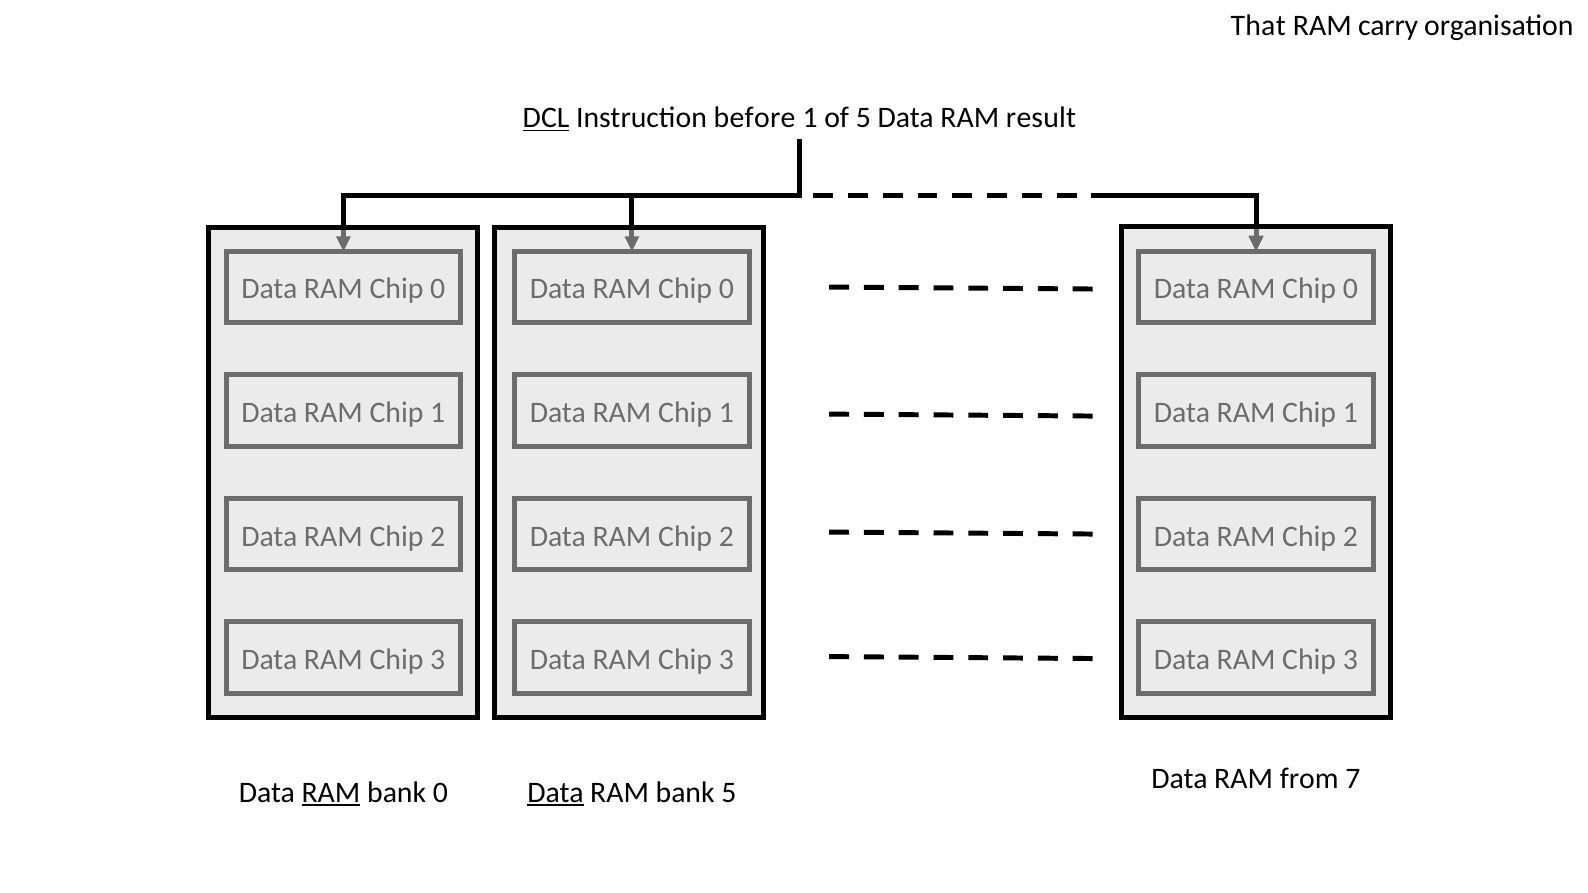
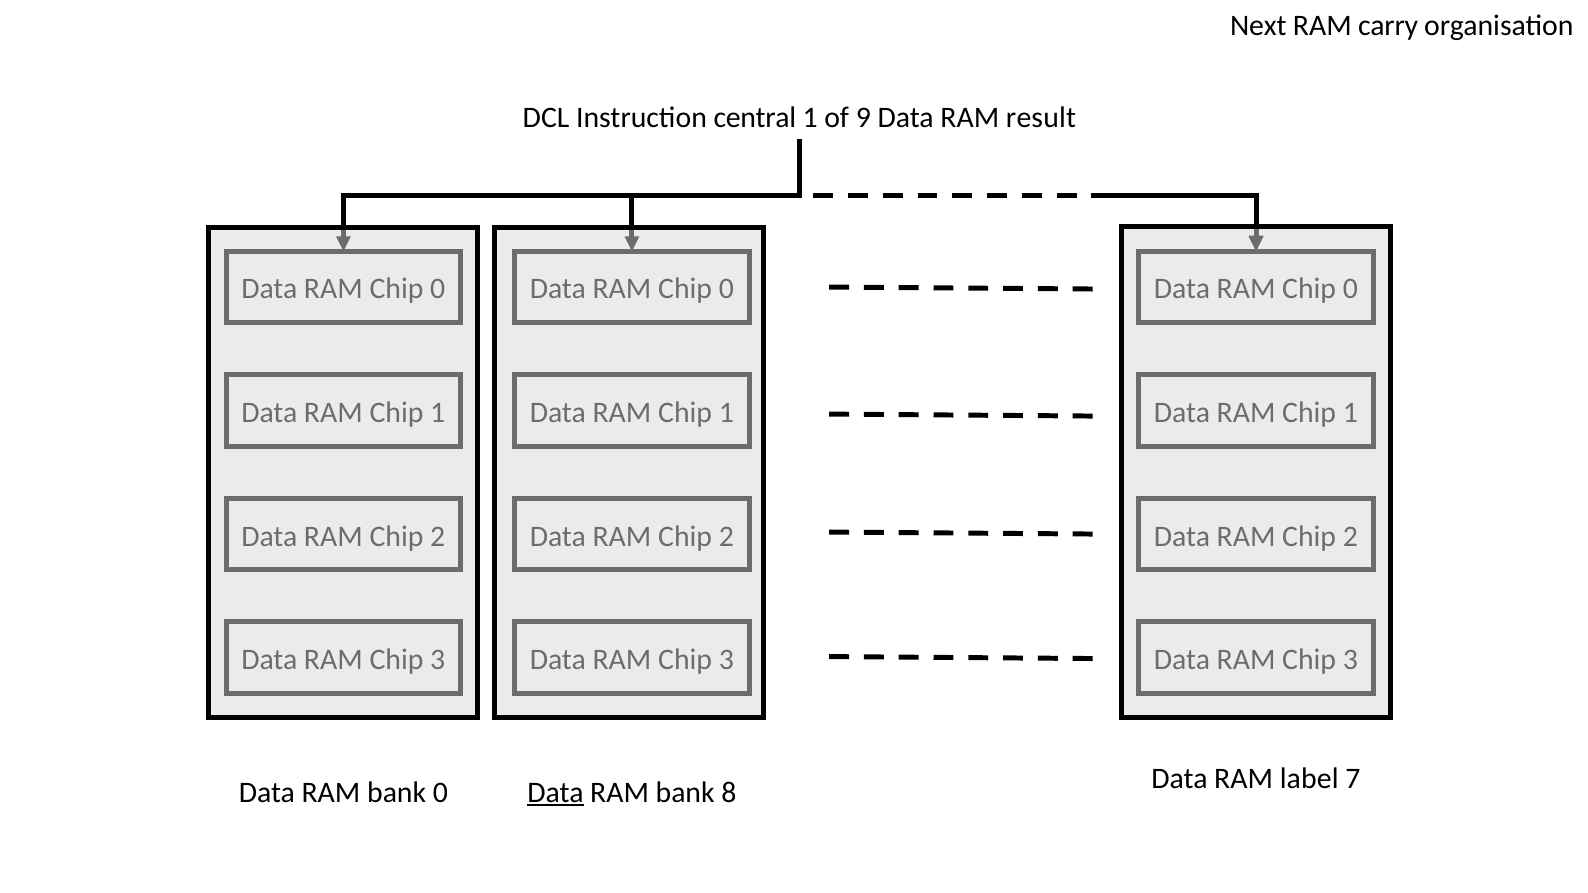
That: That -> Next (1258, 26)
DCL underline: present -> none (546, 118)
before: before -> central (755, 118)
of 5: 5 -> 9 (863, 118)
RAM underline: present -> none (331, 793)
bank 5: 5 -> 8 (729, 793)
from: from -> label (1309, 779)
